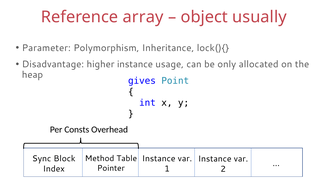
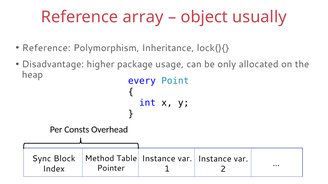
Parameter: Parameter -> Reference (46, 48)
higher instance: instance -> package (135, 64)
gives: gives -> every (142, 81)
